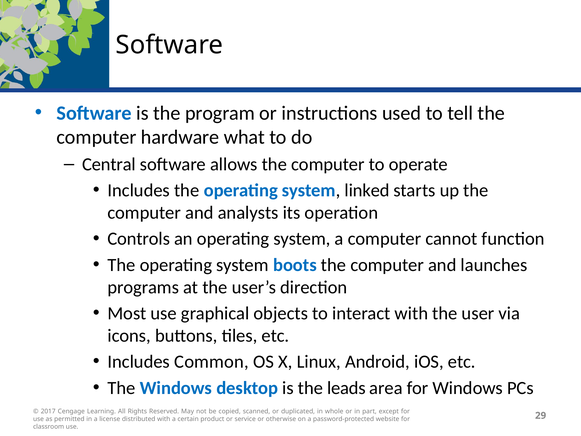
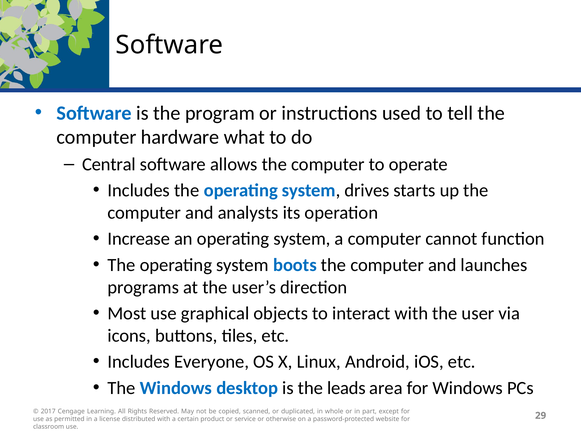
linked: linked -> drives (367, 190)
Controls: Controls -> Increase (139, 239)
Common: Common -> Everyone (212, 362)
